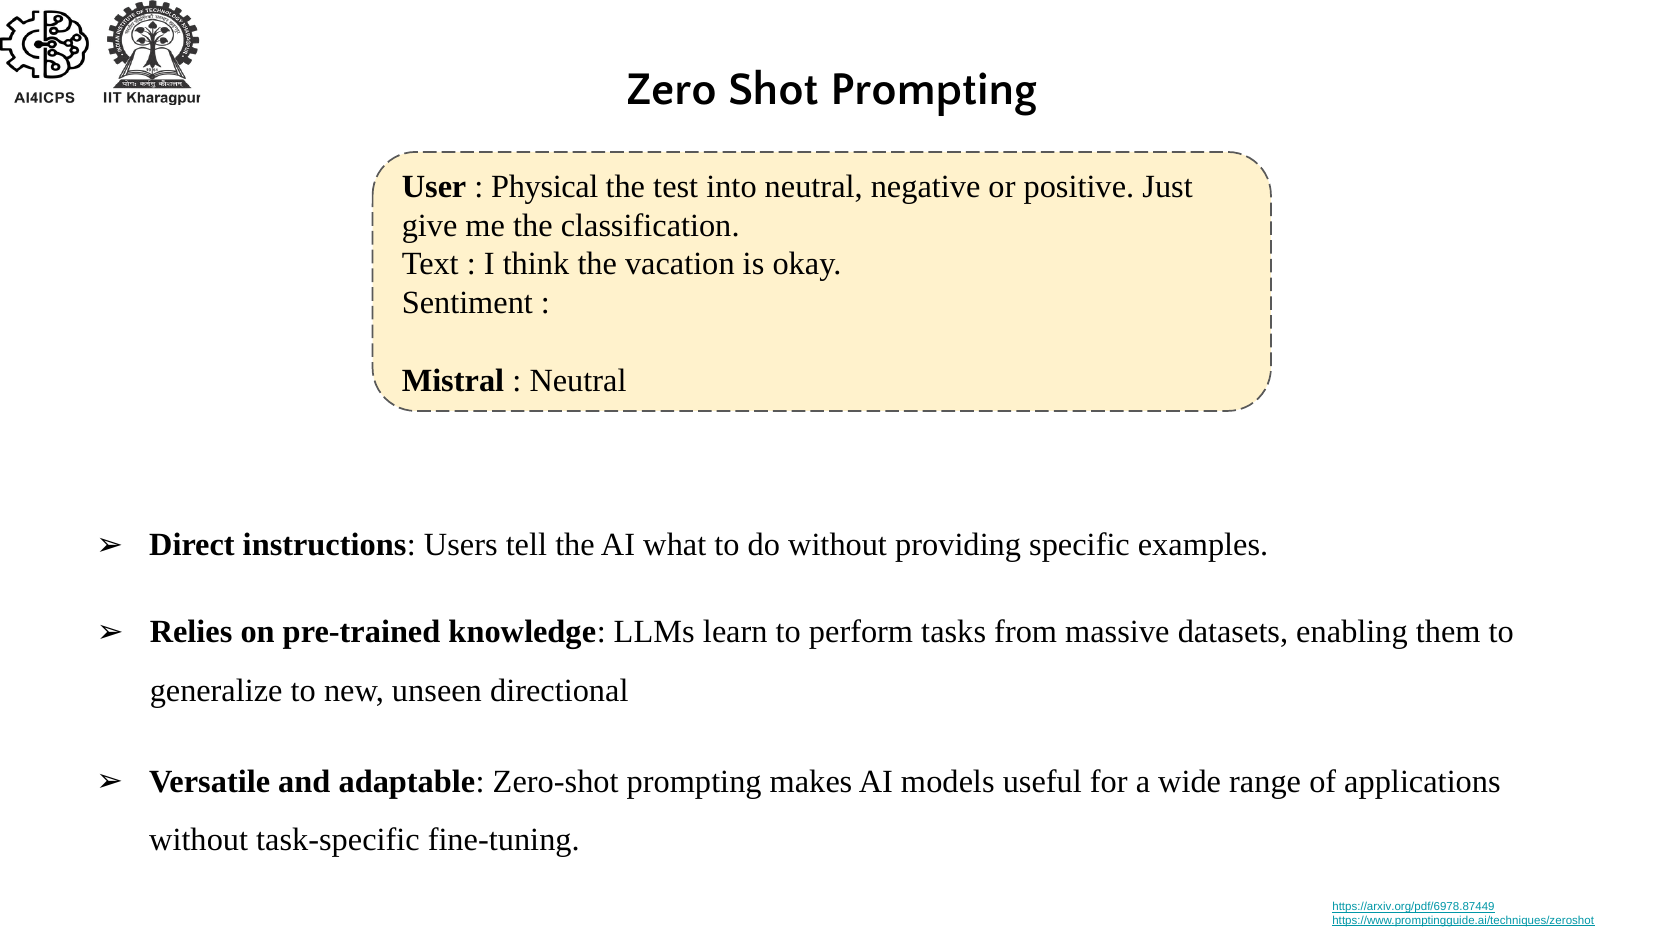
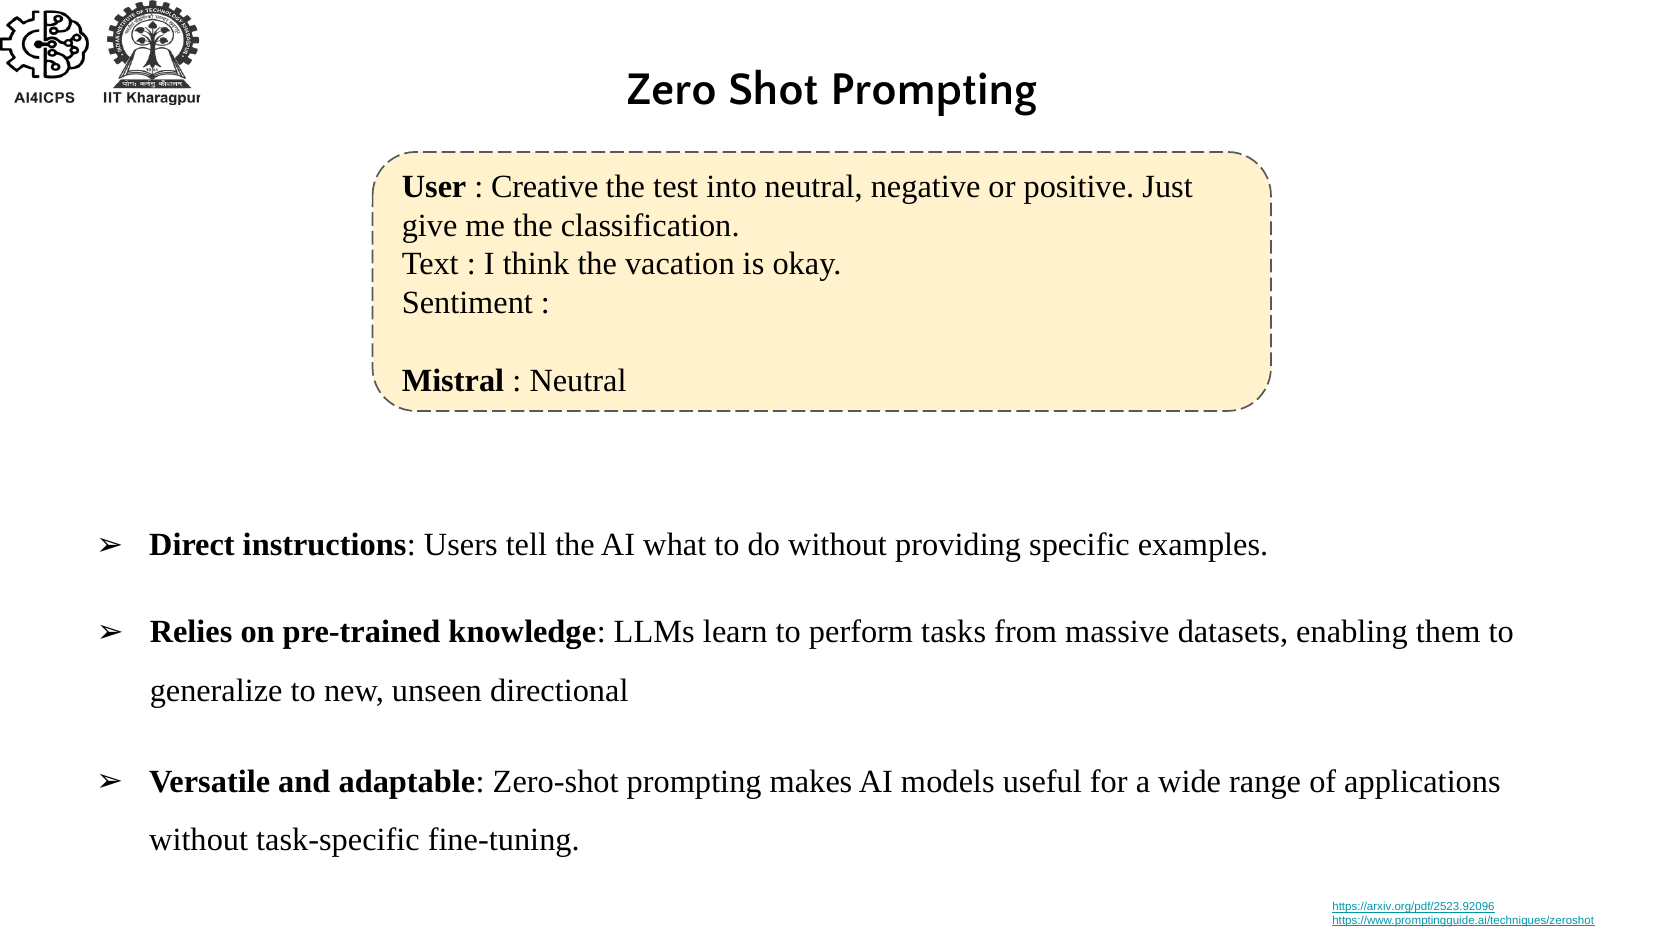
Physical: Physical -> Creative (545, 186)
https://arxiv.org/pdf/6978.87449: https://arxiv.org/pdf/6978.87449 -> https://arxiv.org/pdf/2523.92096 (1413, 906)
